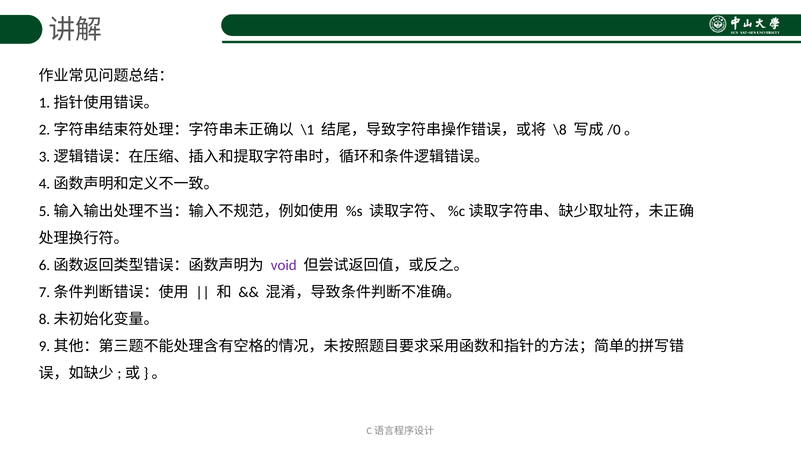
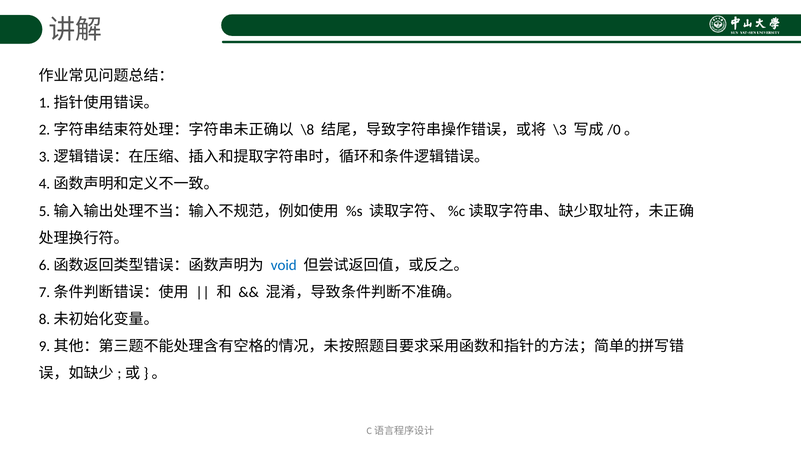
\1: \1 -> \8 (308, 130)
\8: \8 -> \3 (560, 130)
void colour: purple -> blue (284, 265)
